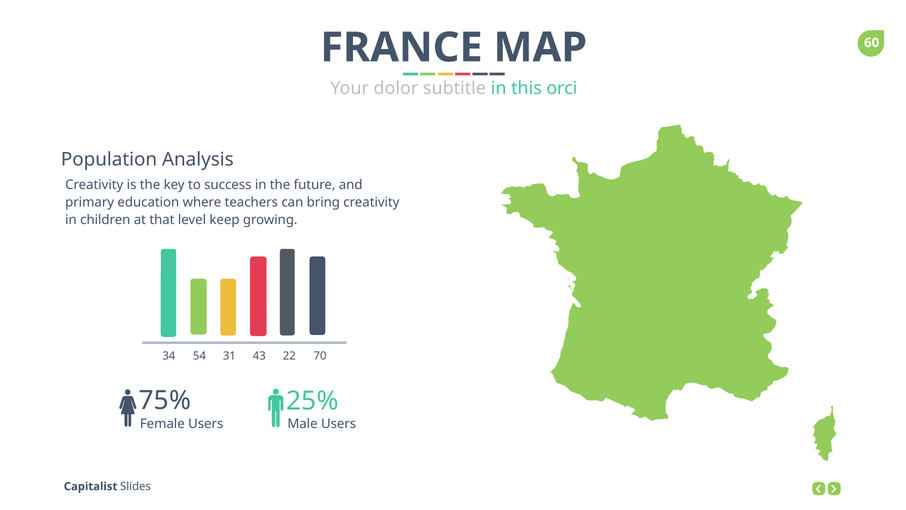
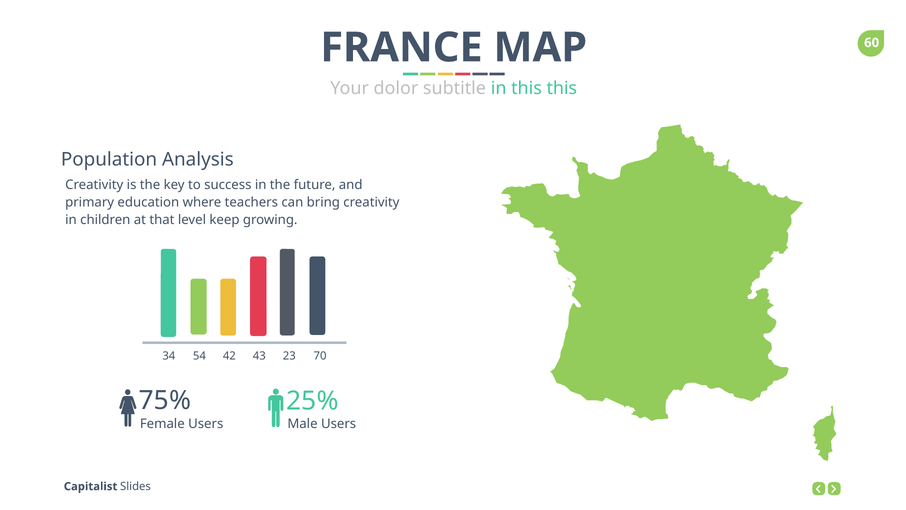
this orci: orci -> this (562, 88)
31: 31 -> 42 (229, 356)
22: 22 -> 23 (289, 356)
